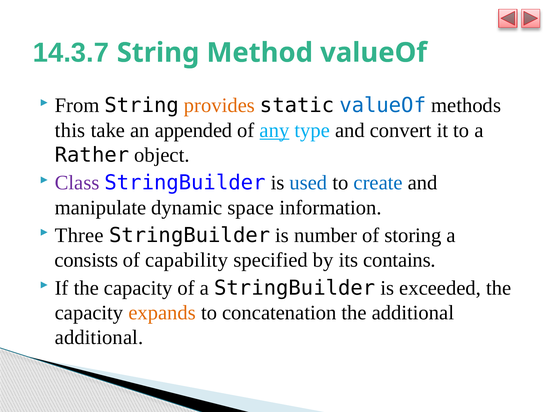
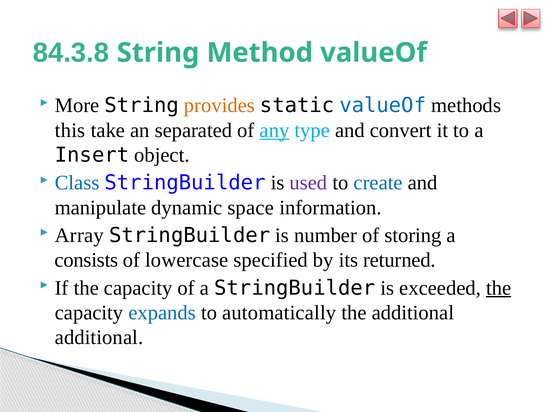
14.3.7: 14.3.7 -> 84.3.8 (71, 53)
From: From -> More (77, 105)
appended: appended -> separated (193, 130)
Rather: Rather -> Insert (92, 155)
Class colour: purple -> blue (77, 183)
used colour: blue -> purple (308, 183)
Three: Three -> Array (79, 235)
capability: capability -> lowercase (187, 260)
contains: contains -> returned (400, 260)
the underline: none -> present (499, 288)
expands colour: orange -> blue (162, 312)
concatenation: concatenation -> automatically (279, 312)
